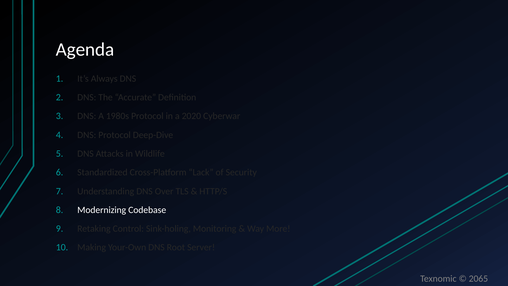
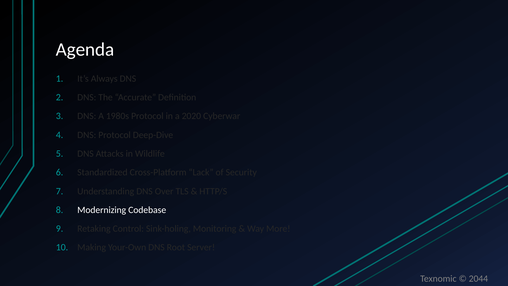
2065: 2065 -> 2044 (478, 279)
